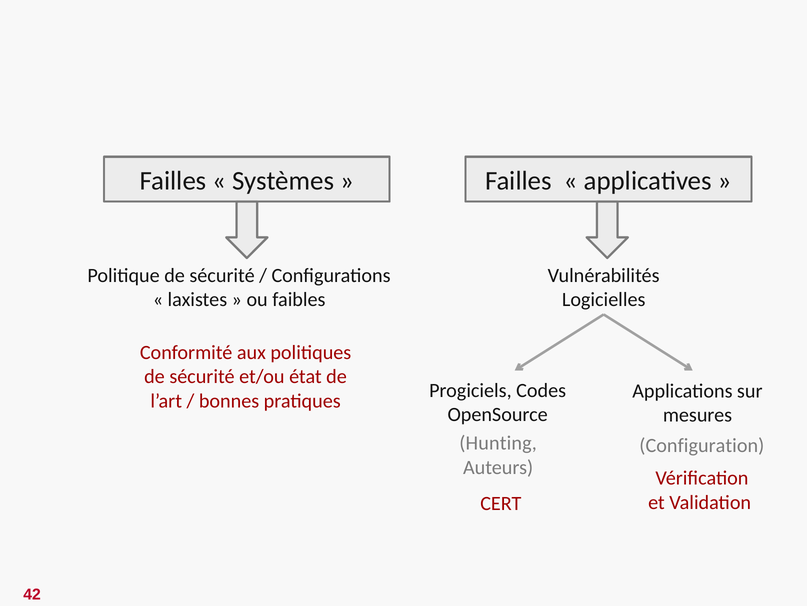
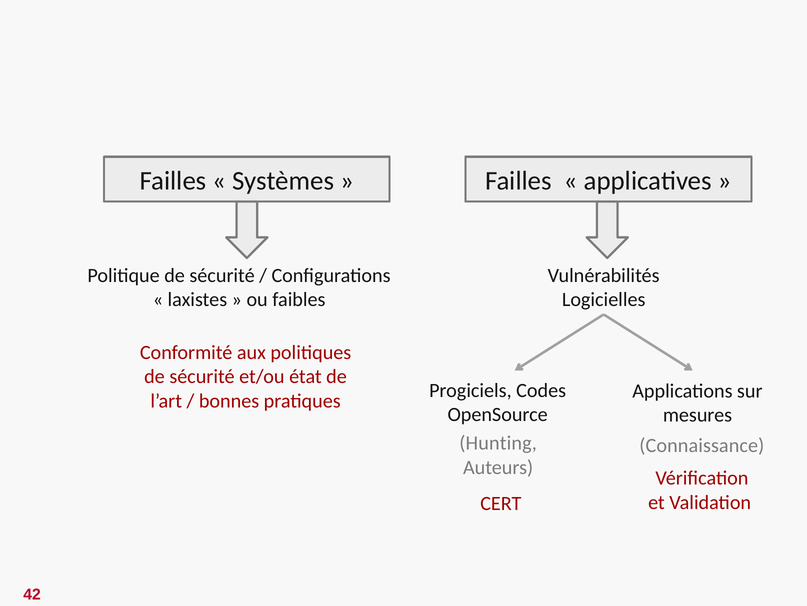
Configuration: Configuration -> Connaissance (702, 445)
